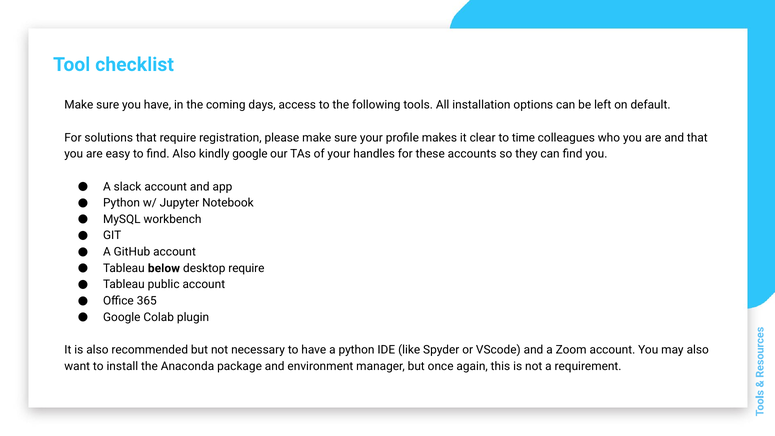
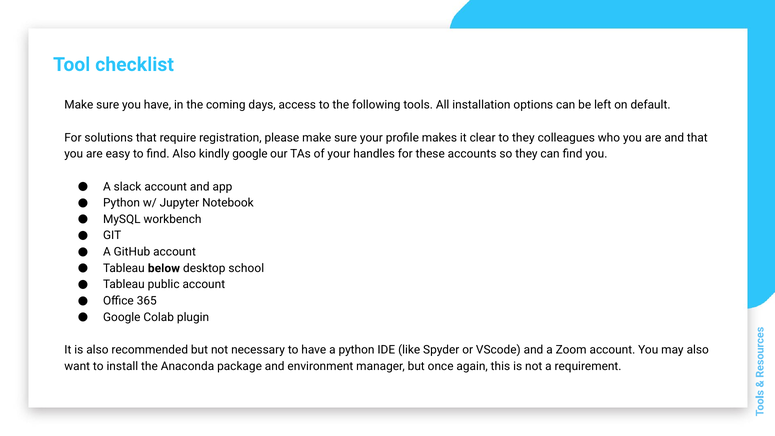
to time: time -> they (523, 138)
desktop require: require -> school (246, 268)
